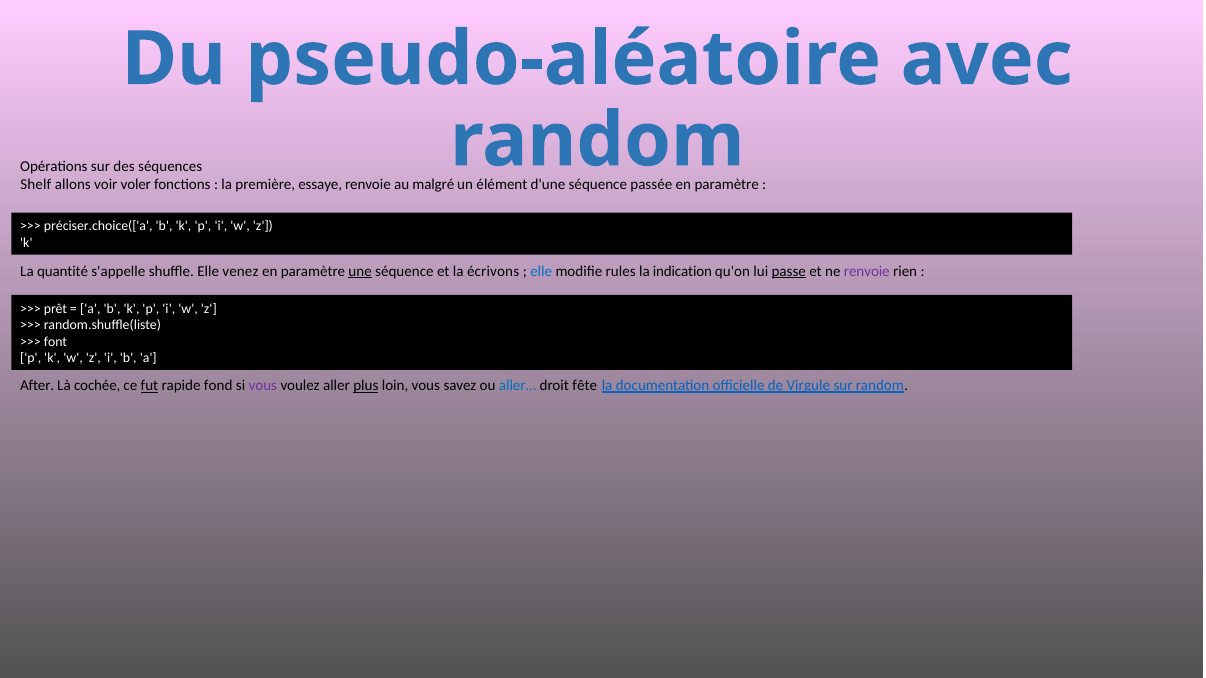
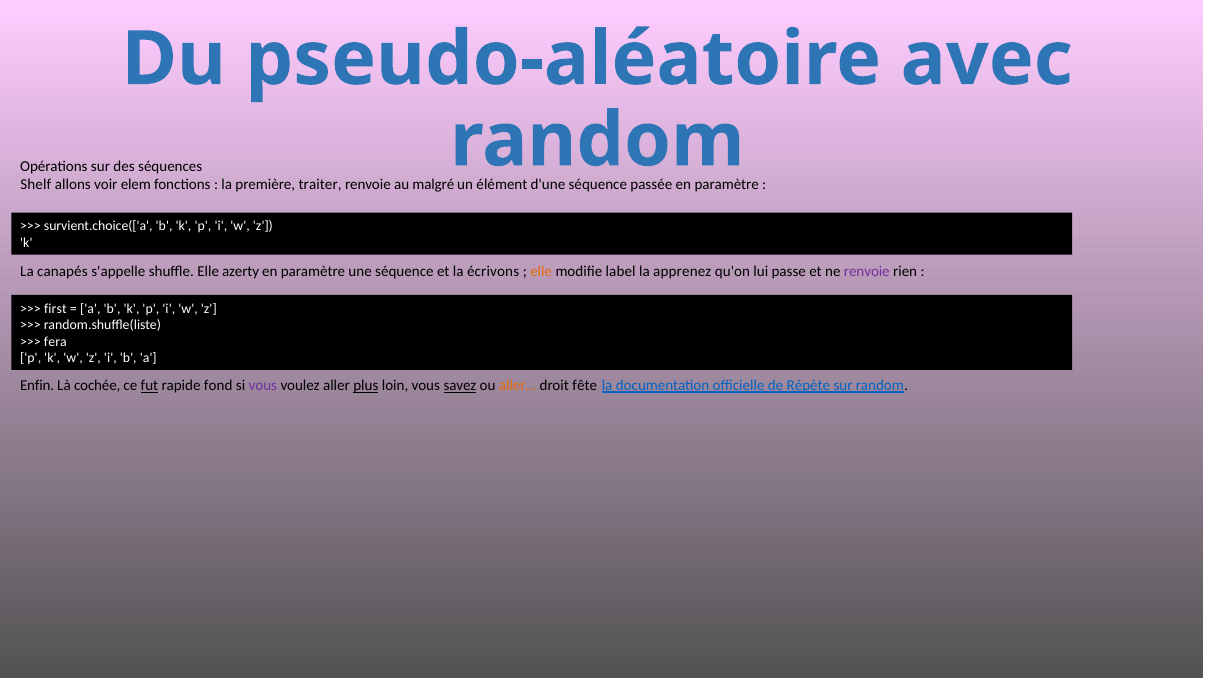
voler: voler -> elem (136, 184)
essaye: essaye -> traiter (320, 184)
préciser.choice(['a: préciser.choice(['a -> survient.choice(['a (98, 226)
quantité: quantité -> canapés (62, 272)
venez: venez -> azerty (241, 272)
une underline: present -> none (360, 272)
elle colour: blue -> orange (541, 272)
rules: rules -> label (621, 272)
indication: indication -> apprenez (682, 272)
passe underline: present -> none (789, 272)
prêt: prêt -> first (55, 309)
font: font -> fera (55, 342)
After: After -> Enfin (37, 386)
savez underline: none -> present (460, 386)
aller… colour: blue -> orange (517, 386)
Virgule: Virgule -> Répète (808, 386)
